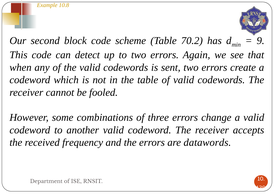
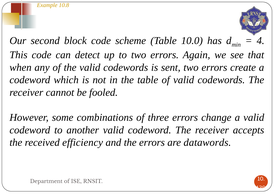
70.2: 70.2 -> 10.0 (192, 41)
9: 9 -> 4 (261, 41)
frequency: frequency -> efficiency (83, 142)
